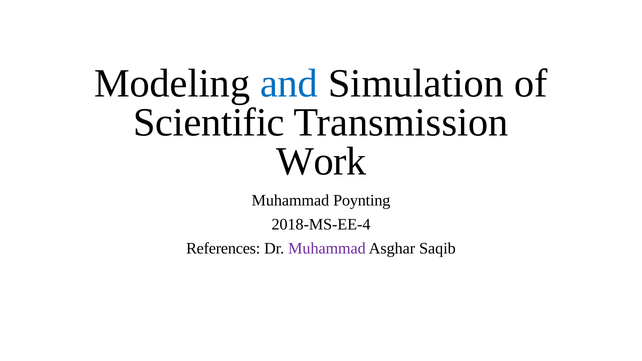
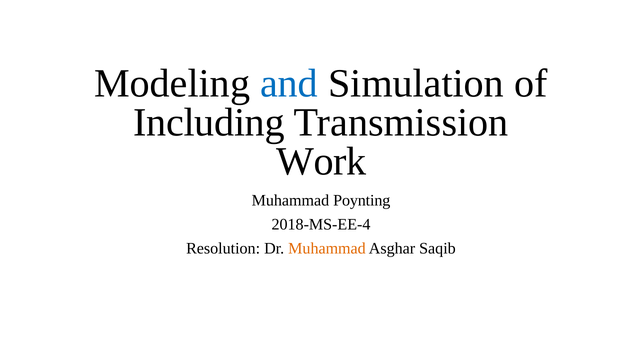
Scientific: Scientific -> Including (209, 122)
References: References -> Resolution (223, 249)
Muhammad colour: purple -> orange (327, 249)
